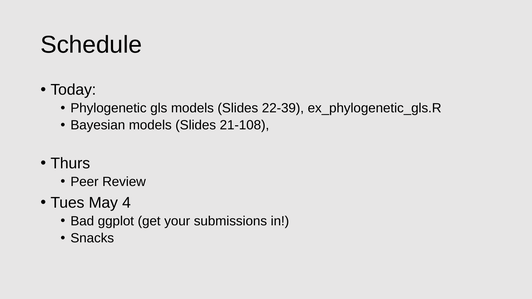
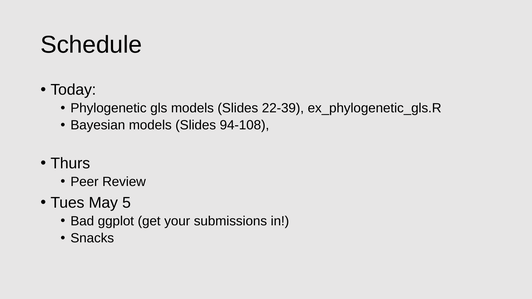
21-108: 21-108 -> 94-108 (244, 125)
4: 4 -> 5 (126, 203)
